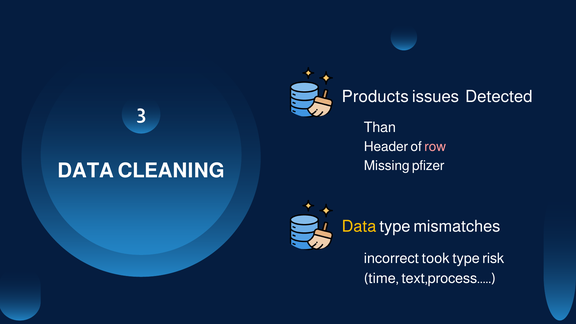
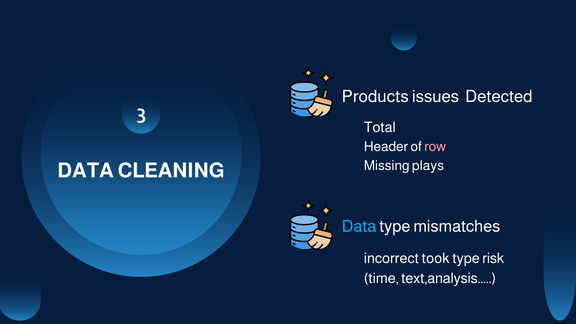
Than: Than -> Total (380, 127)
pfizer: pfizer -> plays (428, 166)
Data colour: yellow -> light blue (359, 227)
text,process: text,process -> text,analysis (449, 278)
